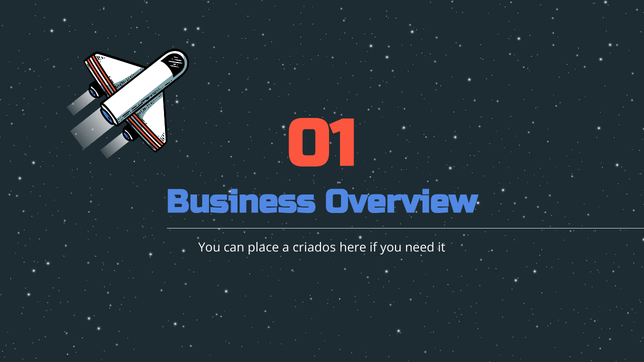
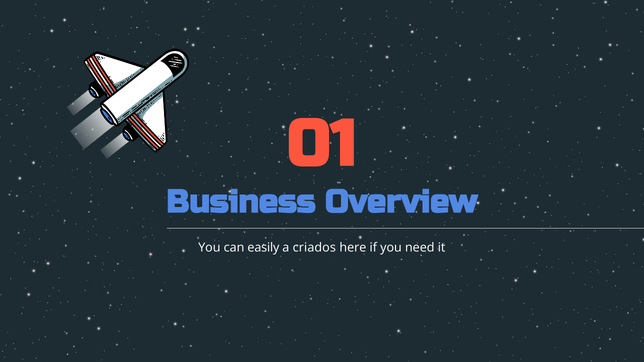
place: place -> easily (263, 248)
